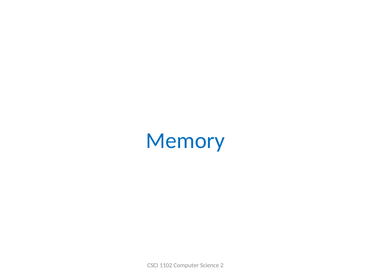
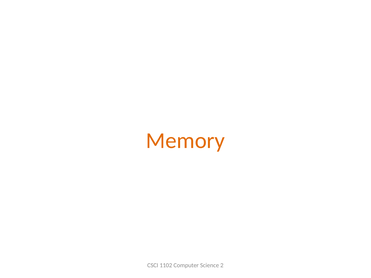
Memory colour: blue -> orange (185, 141)
